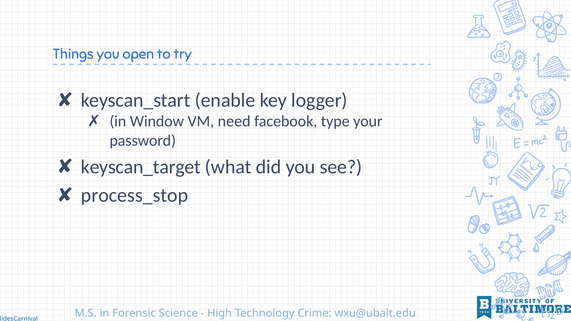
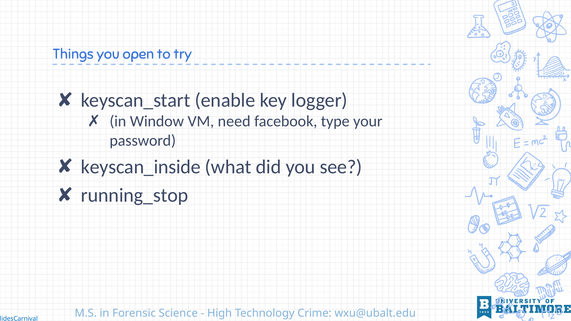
keyscan_target: keyscan_target -> keyscan_inside (141, 167)
process_stop: process_stop -> running_stop (135, 196)
